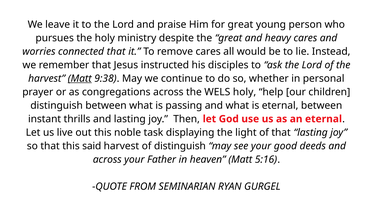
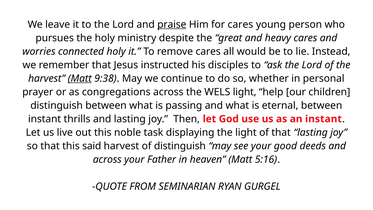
praise underline: none -> present (172, 24)
for great: great -> cares (240, 24)
connected that: that -> holy (116, 51)
WELS holy: holy -> light (245, 92)
an eternal: eternal -> instant (323, 119)
